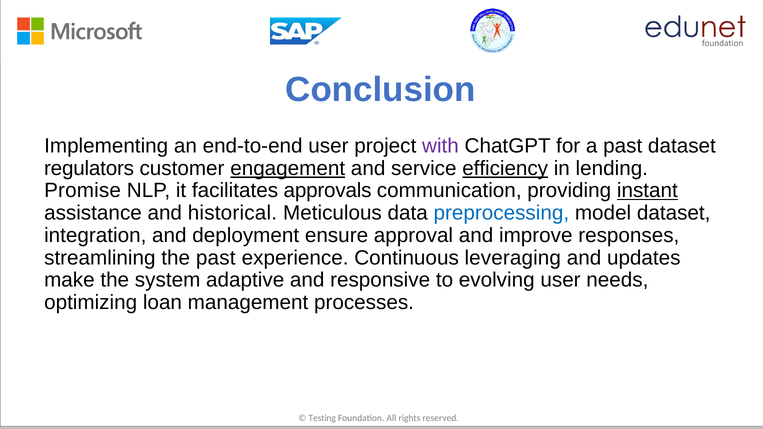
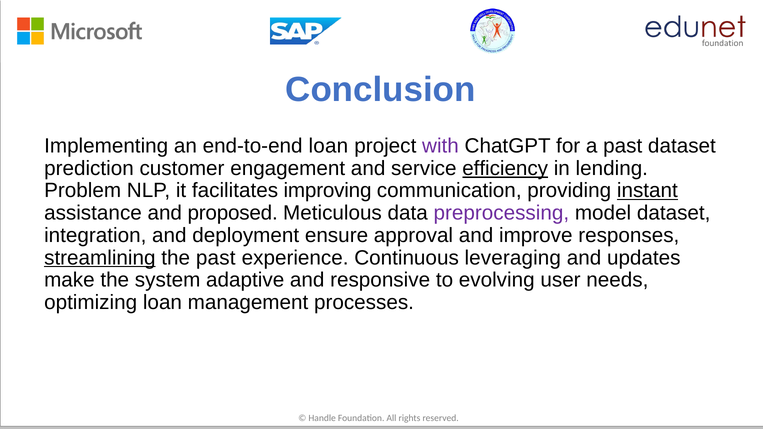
end-to-end user: user -> loan (328, 146)
regulators: regulators -> prediction (89, 168)
engagement underline: present -> none (288, 168)
Promise: Promise -> Problem (83, 191)
approvals: approvals -> improving (328, 191)
historical: historical -> proposed (233, 213)
preprocessing colour: blue -> purple (501, 213)
streamlining underline: none -> present (100, 258)
Testing: Testing -> Handle (322, 418)
